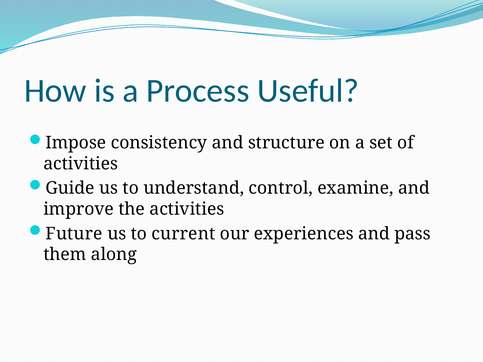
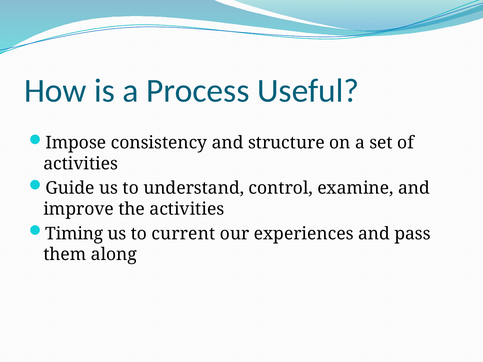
Future: Future -> Timing (74, 234)
